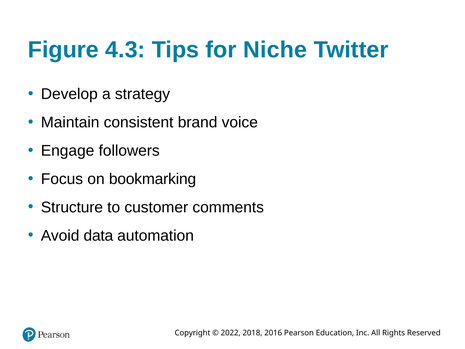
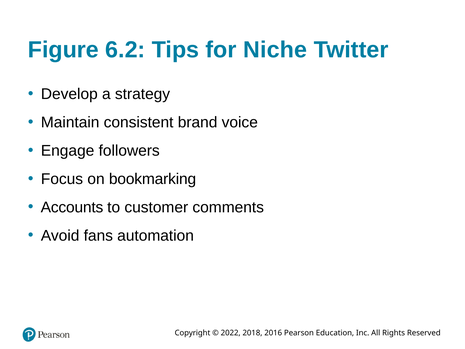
4.3: 4.3 -> 6.2 (125, 50)
Structure: Structure -> Accounts (72, 207)
data: data -> fans (98, 236)
